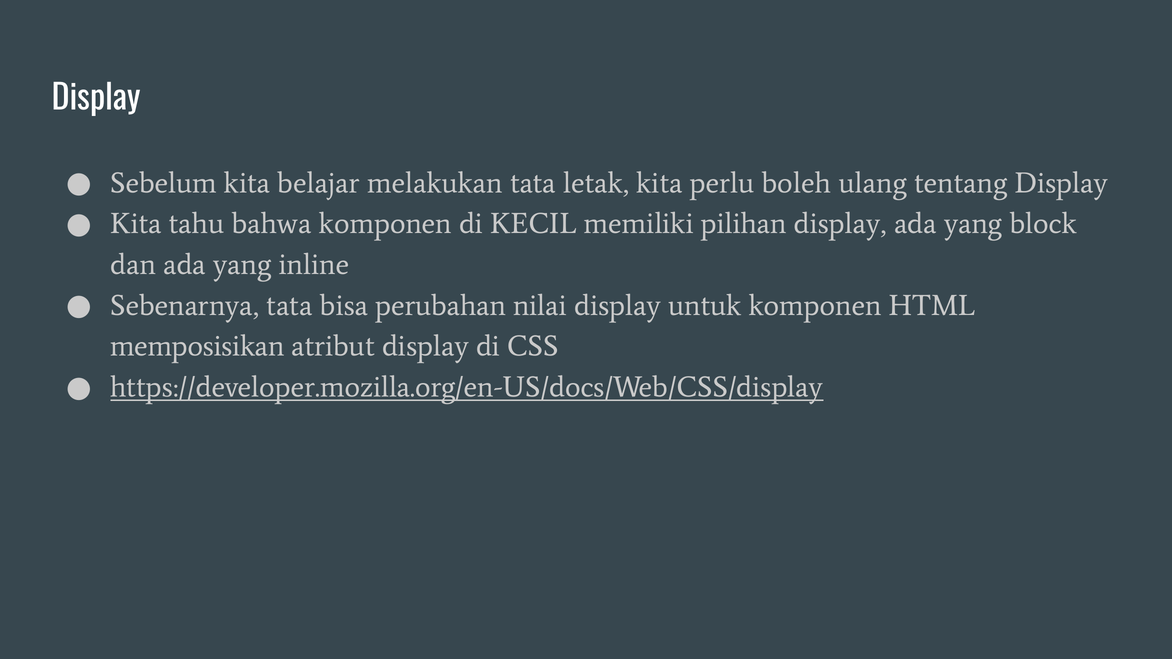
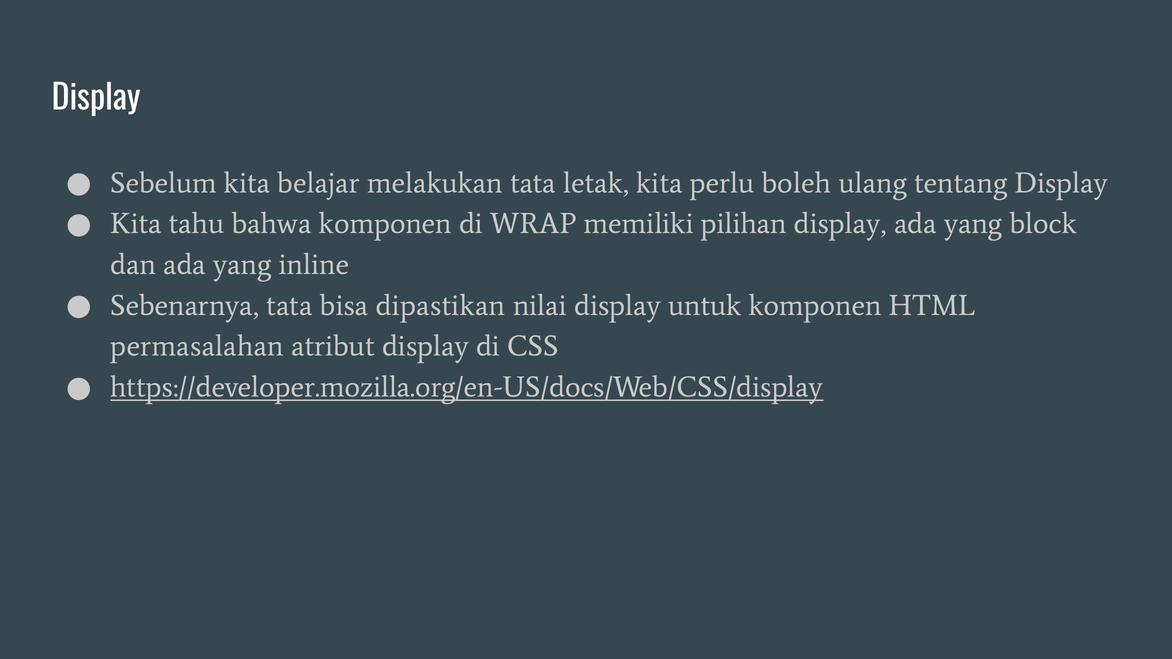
KECIL: KECIL -> WRAP (533, 224)
perubahan: perubahan -> dipastikan (440, 305)
memposisikan: memposisikan -> permasalahan (197, 346)
